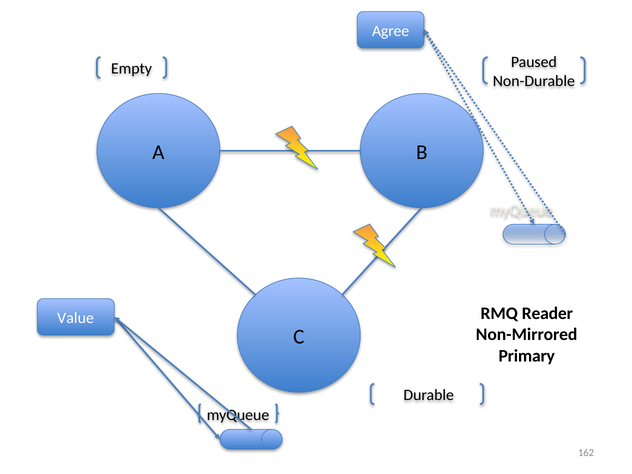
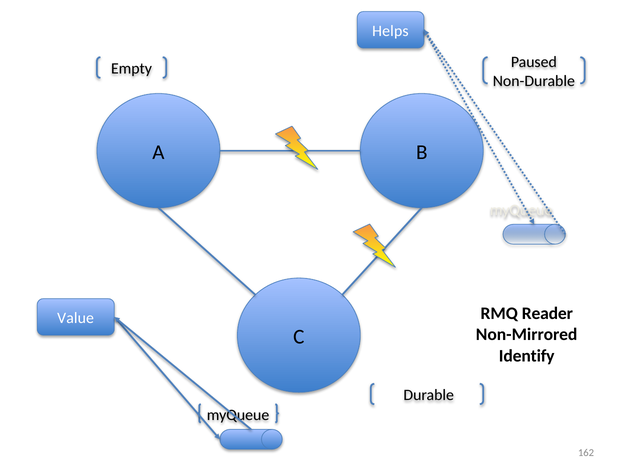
Agree: Agree -> Helps (390, 31)
Primary: Primary -> Identify (527, 356)
